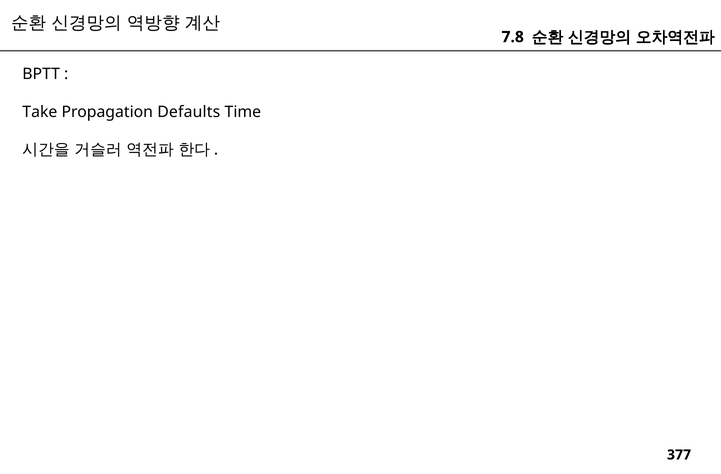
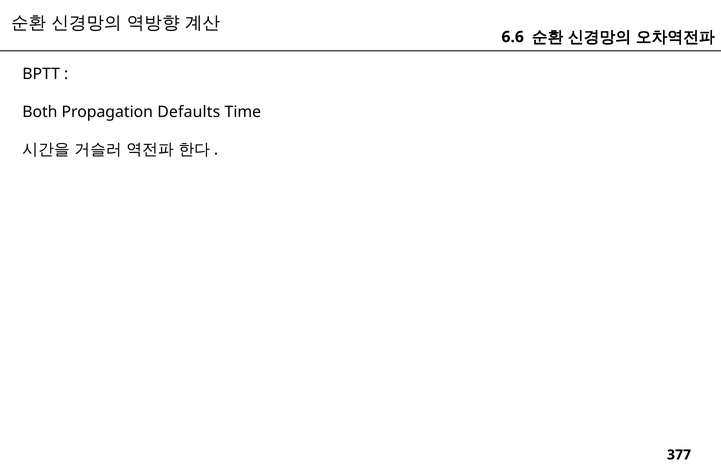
7.8: 7.8 -> 6.6 (513, 37)
Take: Take -> Both (40, 112)
